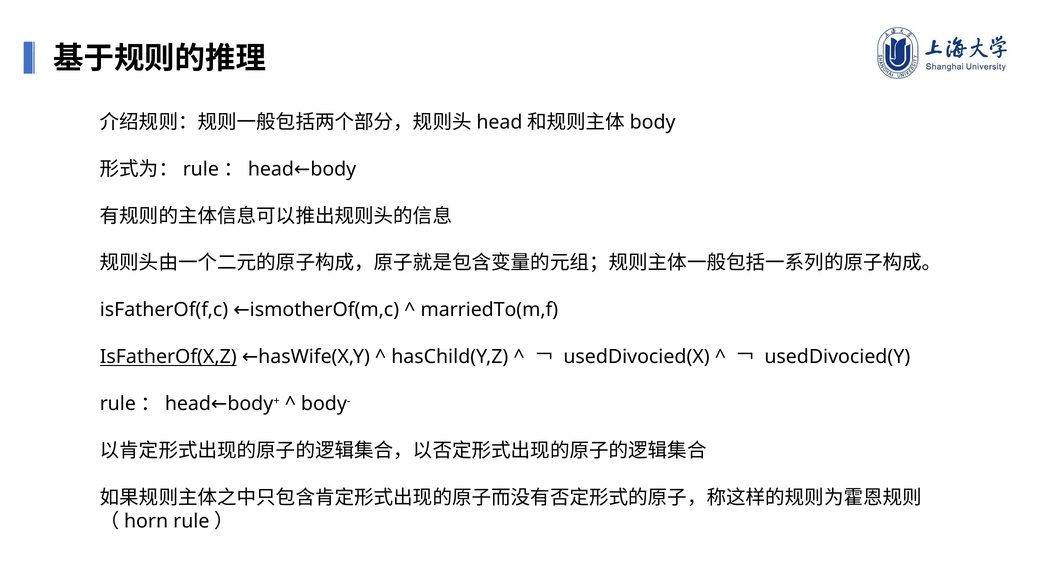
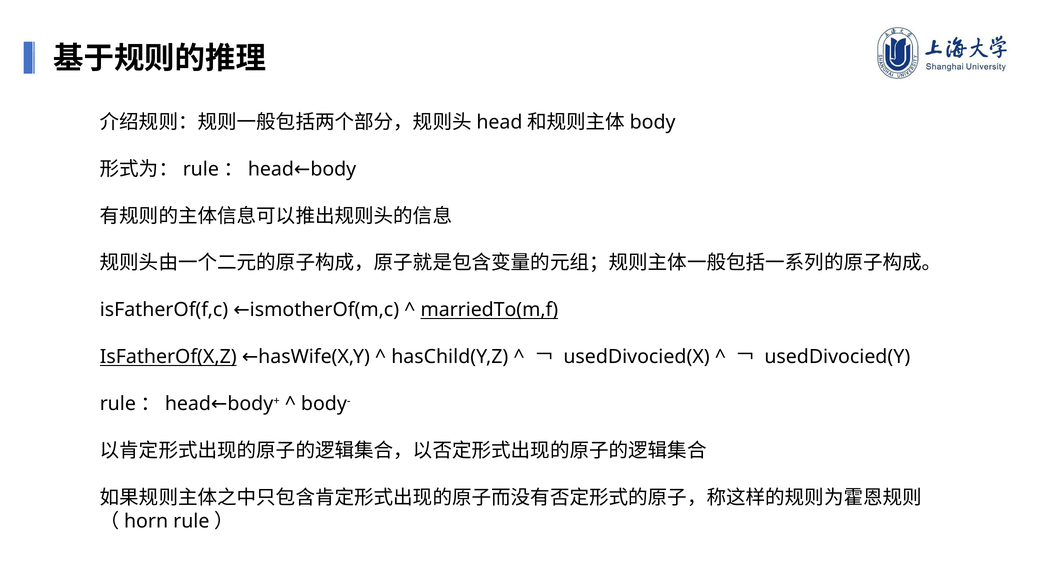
marriedTo(m,f underline: none -> present (489, 310)
